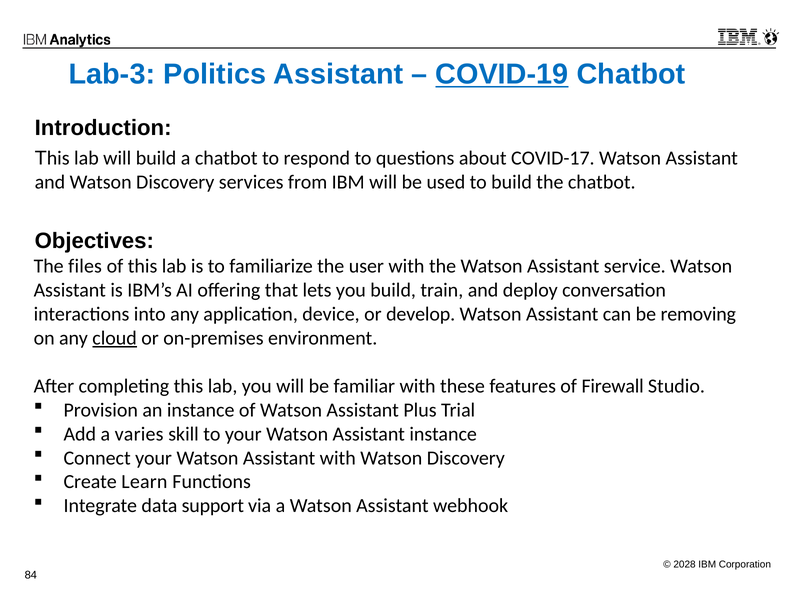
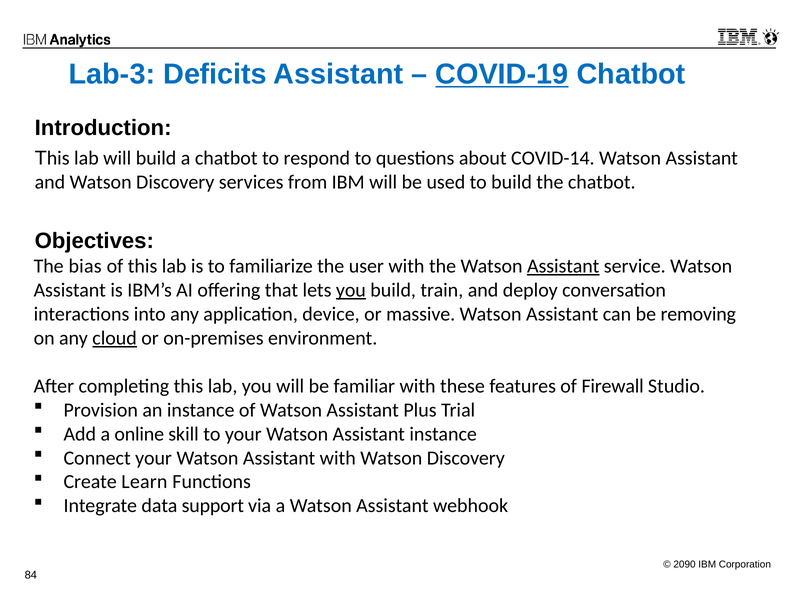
Politics: Politics -> Deficits (215, 75)
COVID-17: COVID-17 -> COVID-14 (553, 158)
files: files -> bias (85, 266)
Assistant underline: none -> present (563, 266)
you underline: none -> present (351, 290)
develop: develop -> massive (421, 314)
varies: varies -> online (139, 434)
2028: 2028 -> 2090 (685, 564)
